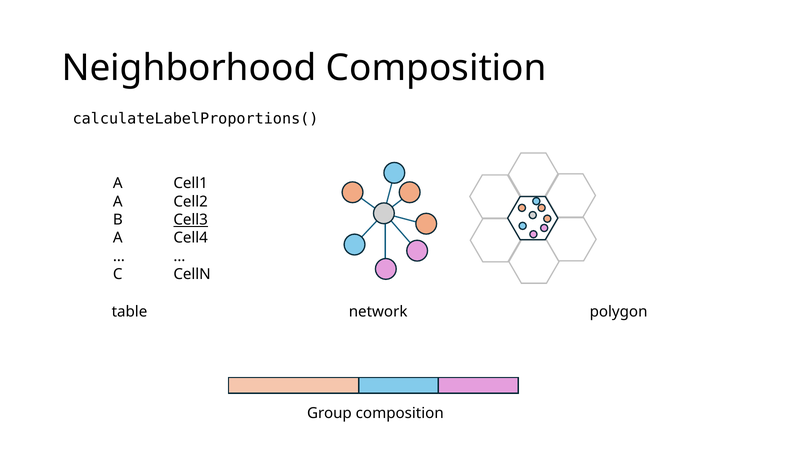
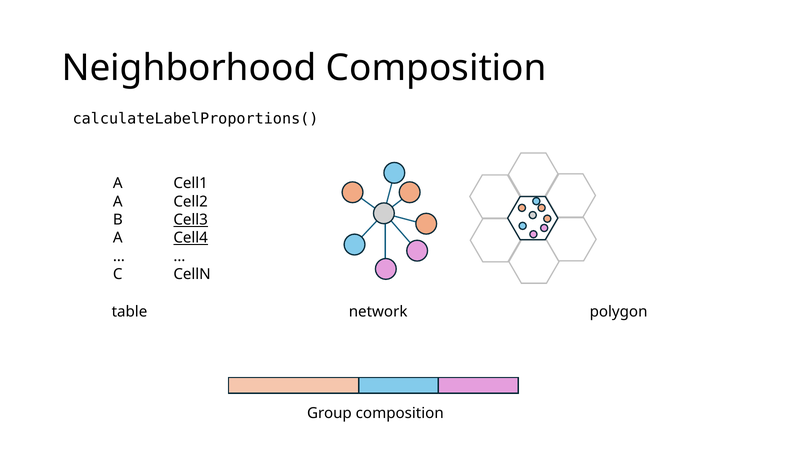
Cell4 underline: none -> present (191, 238)
